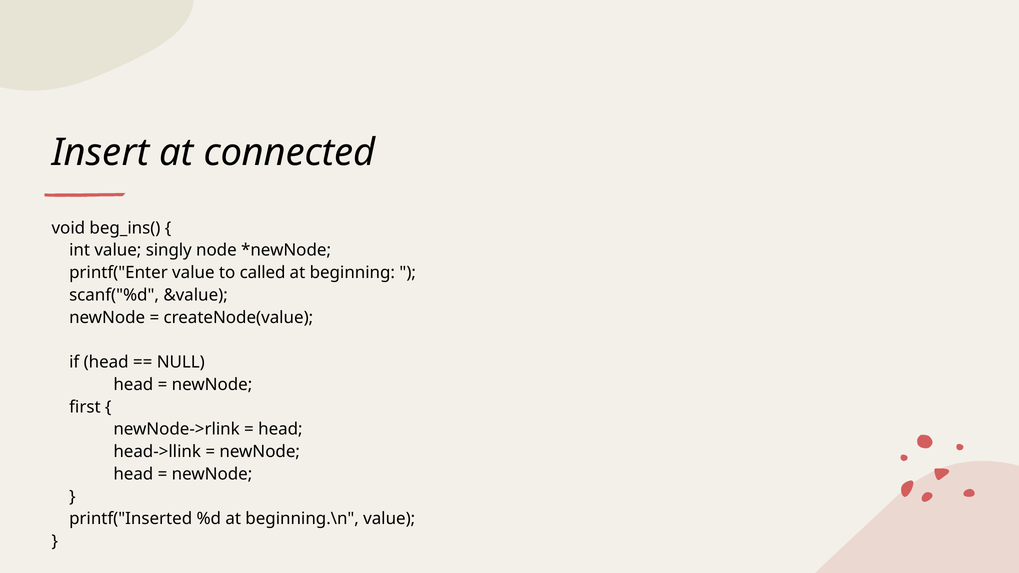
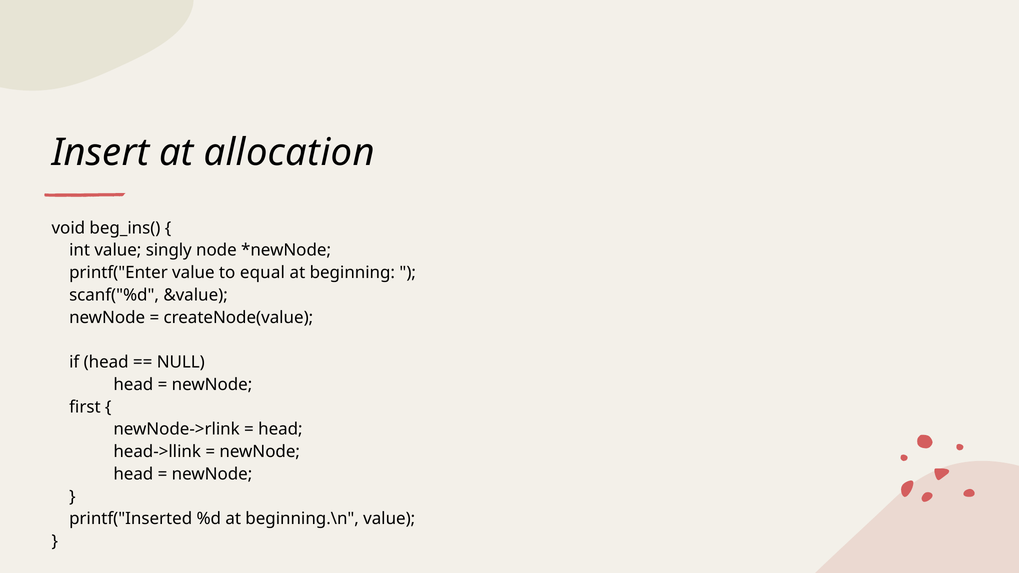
connected: connected -> allocation (289, 152)
called: called -> equal (262, 273)
